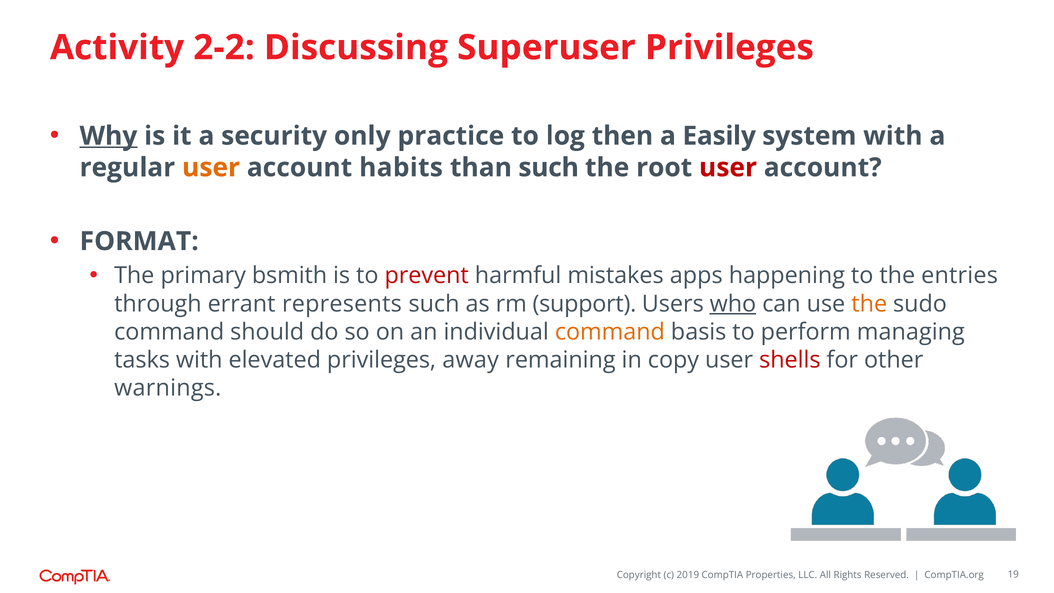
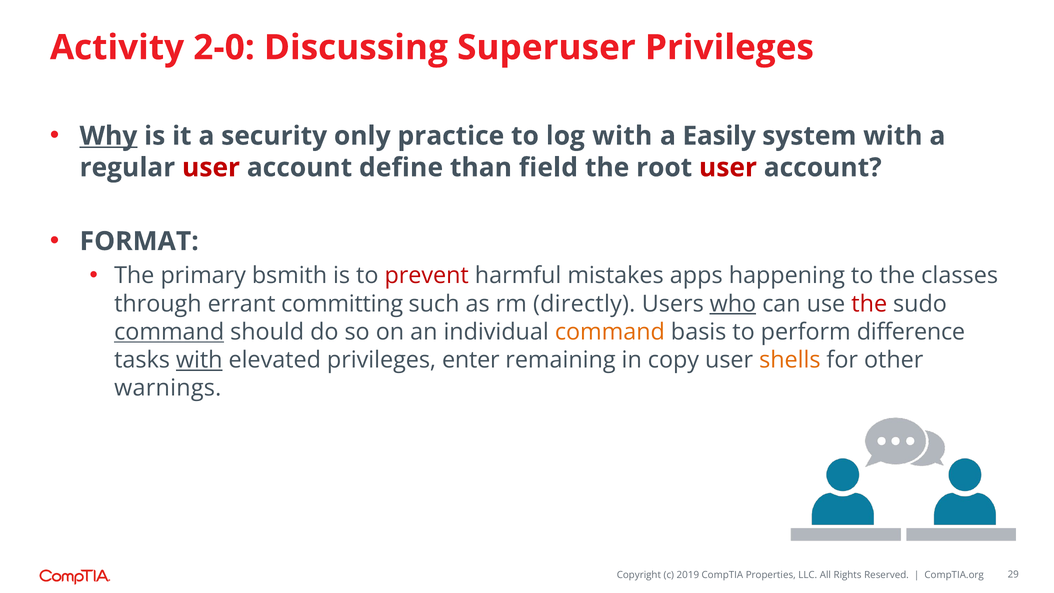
2-2: 2-2 -> 2-0 (224, 48)
log then: then -> with (622, 136)
user colour: orange -> red (211, 168)
habits: habits -> define (401, 168)
than such: such -> field (548, 168)
entries: entries -> classes (960, 276)
represents: represents -> committing (342, 304)
support: support -> directly (584, 304)
the colour: orange -> red (869, 304)
command underline: none -> present (169, 332)
managing: managing -> difference (911, 332)
with underline: none -> present (199, 360)
away: away -> enter (471, 360)
shells colour: red -> orange (790, 360)
19: 19 -> 29 (1013, 574)
